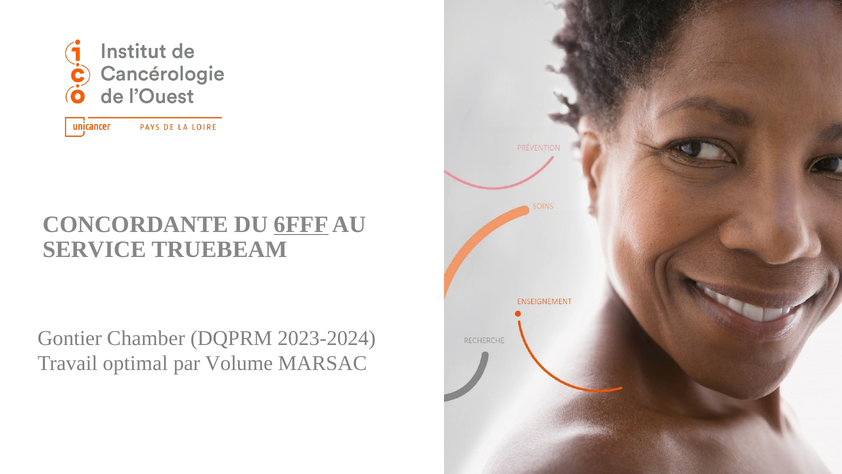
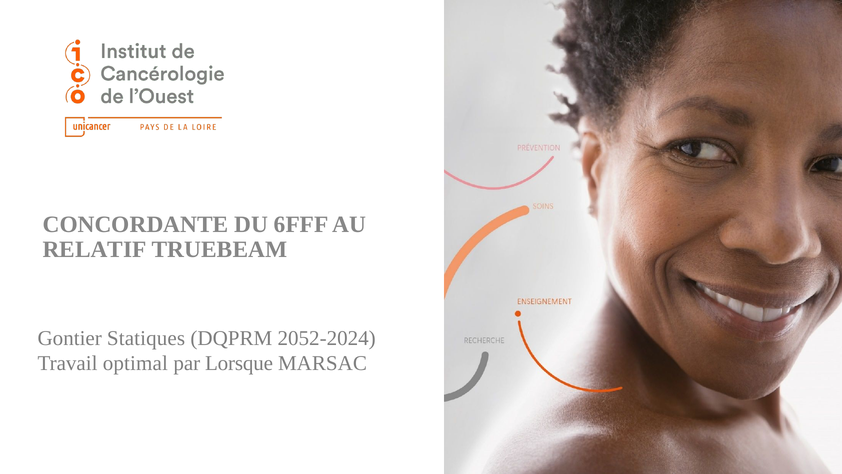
6FFF underline: present -> none (301, 224)
SERVICE: SERVICE -> RELATIF (94, 249)
Chamber: Chamber -> Statiques (146, 338)
2023-2024: 2023-2024 -> 2052-2024 (327, 338)
Volume: Volume -> Lorsque (239, 363)
